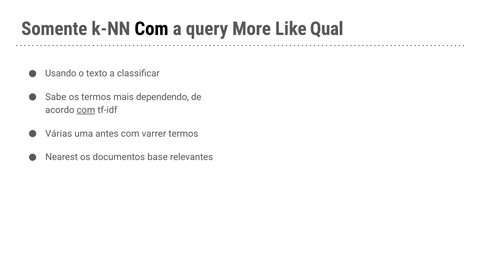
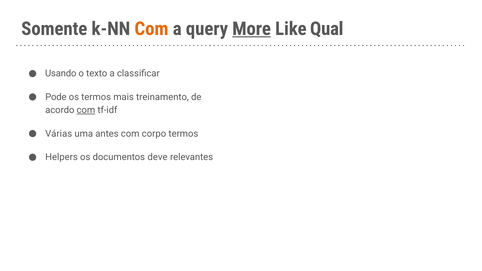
Com colour: black -> orange (151, 29)
More underline: none -> present (252, 29)
Sabe: Sabe -> Pode (56, 97)
dependendo: dependendo -> treinamento (162, 97)
varrer: varrer -> corpo (154, 134)
Nearest: Nearest -> Helpers (62, 157)
base: base -> deve (158, 157)
